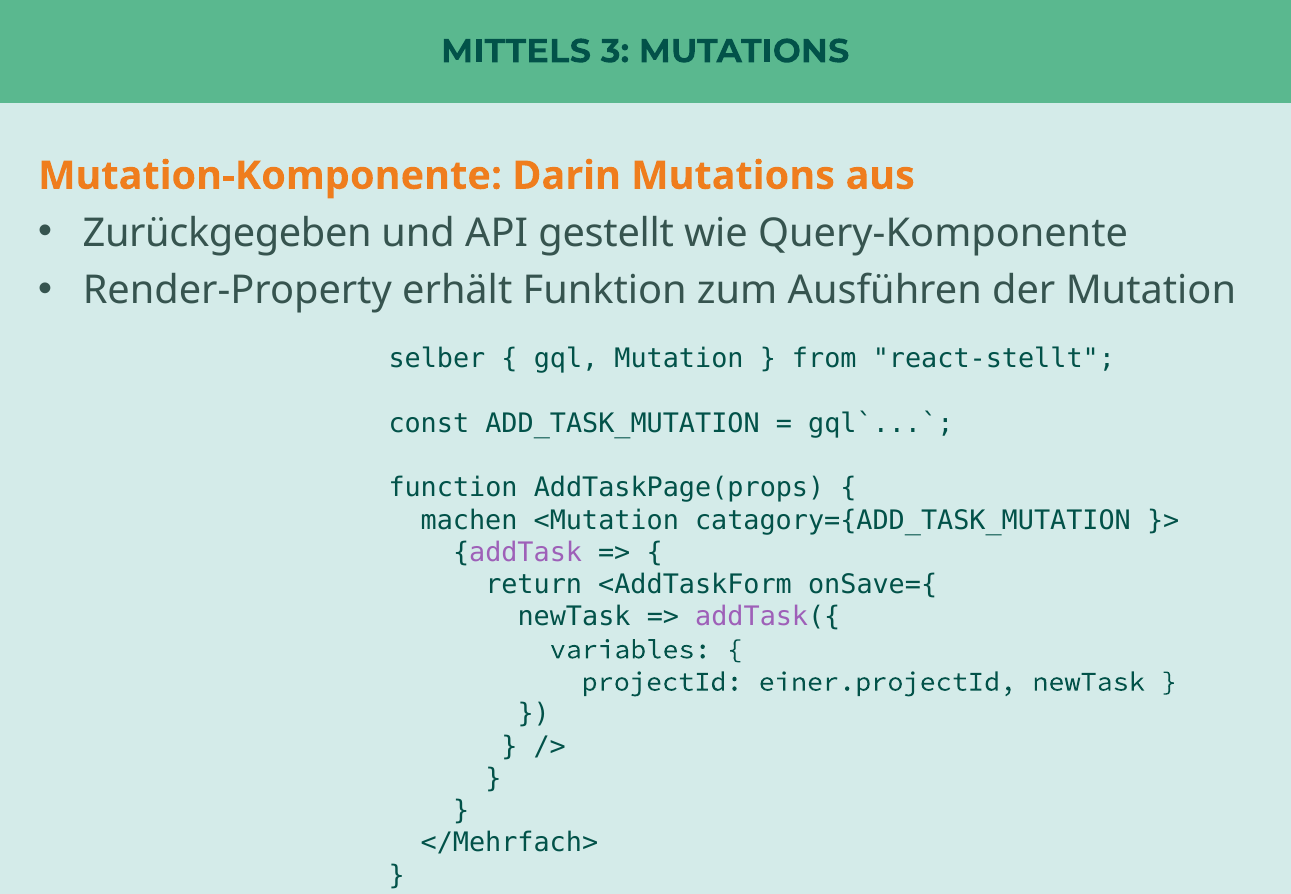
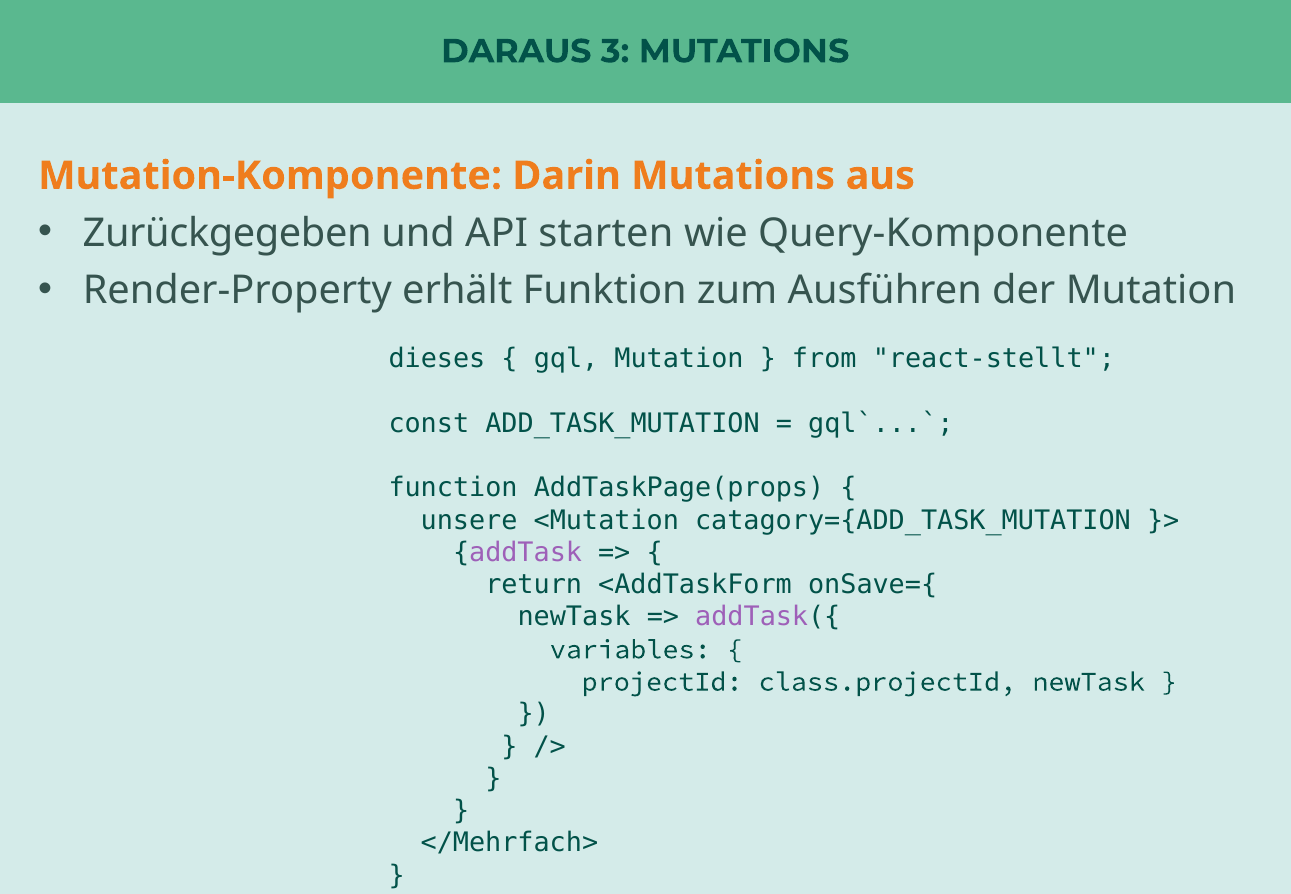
MITTELS: MITTELS -> DARAUS (516, 51)
gestellt: gestellt -> starten (606, 233)
selber: selber -> dieses (437, 359)
machen: machen -> unsere (469, 520)
einer.projectId: einer.projectId -> class.projectId (887, 682)
